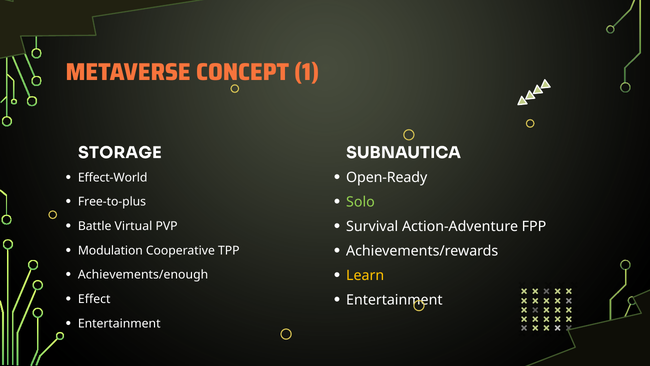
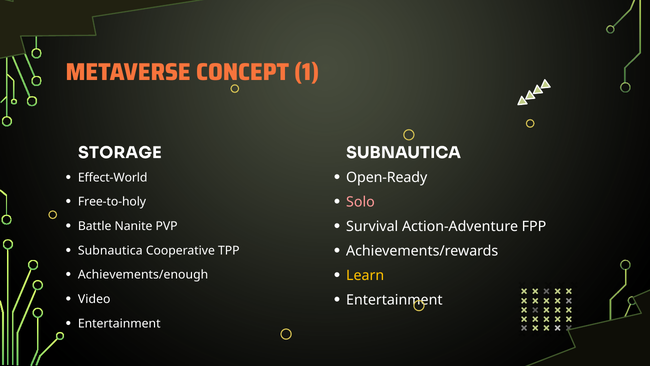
Solo colour: light green -> pink (360, 202)
Free-to-plus: Free-to-plus -> Free-to-holy (112, 202)
Virtual: Virtual -> Nanite (134, 226)
Modulation: Modulation -> Subnautica (110, 250)
Effect: Effect -> Video (94, 299)
